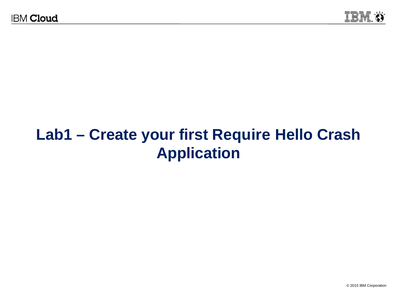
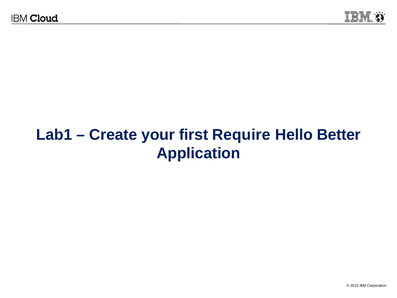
Crash: Crash -> Better (339, 135)
